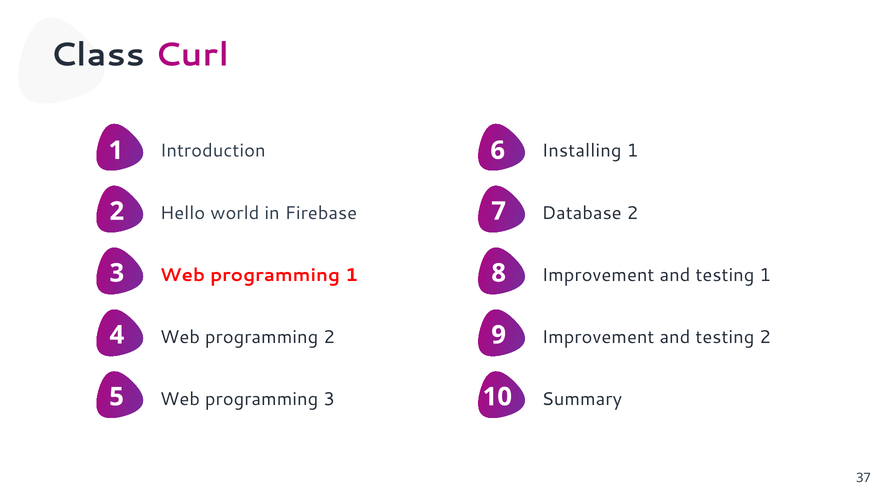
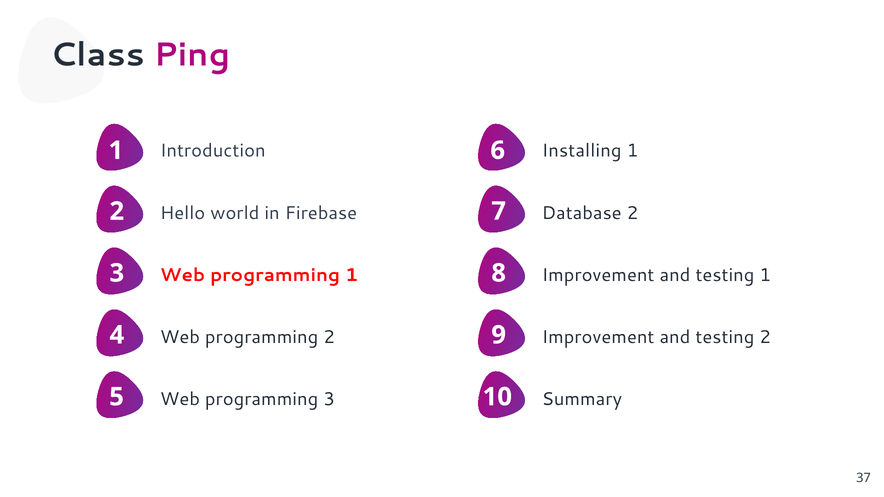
Curl: Curl -> Ping (192, 55)
